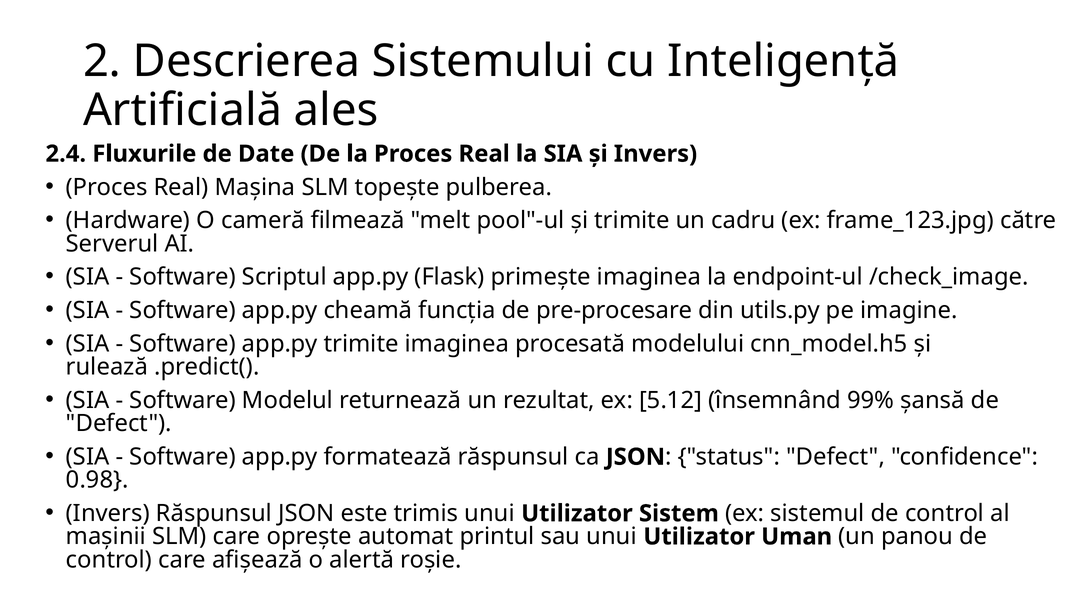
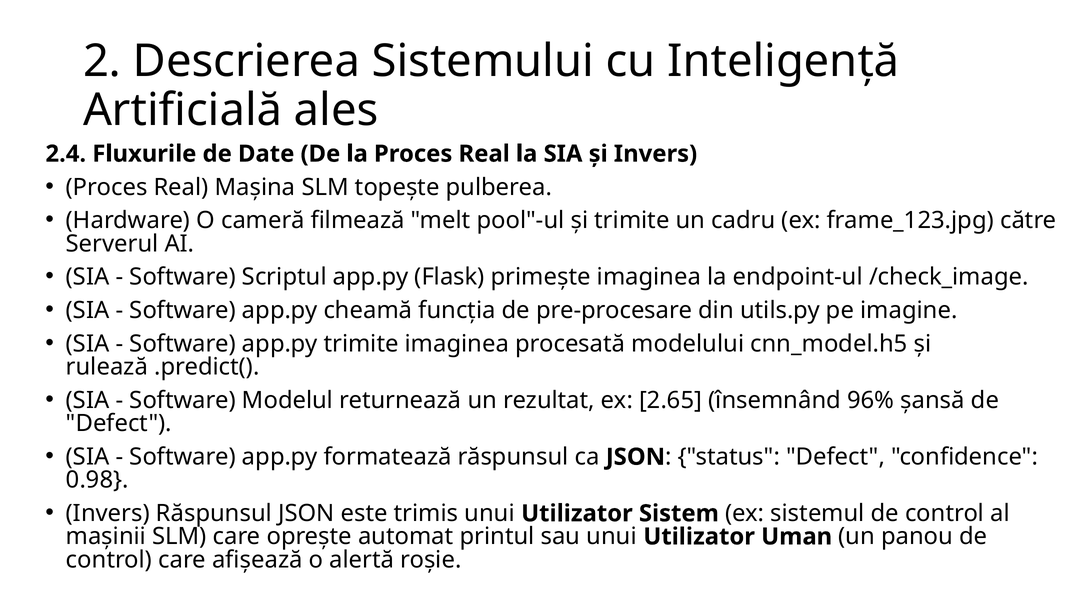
5.12: 5.12 -> 2.65 (671, 400)
99%: 99% -> 96% (871, 400)
